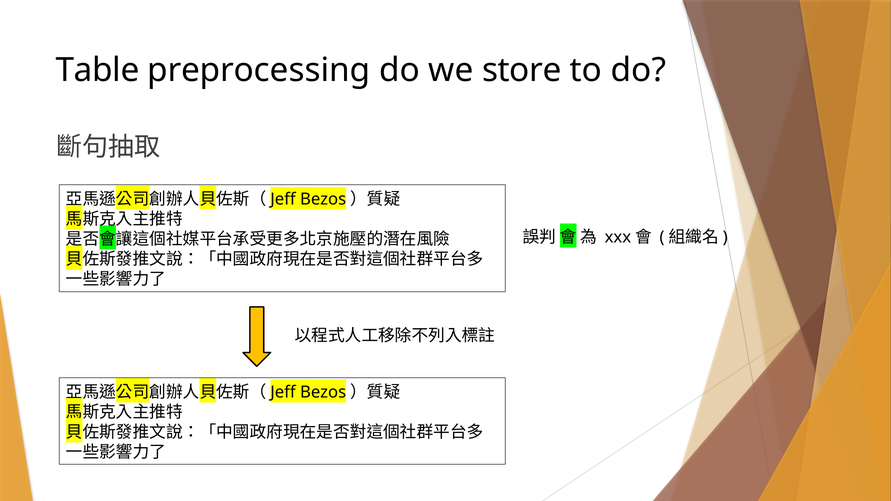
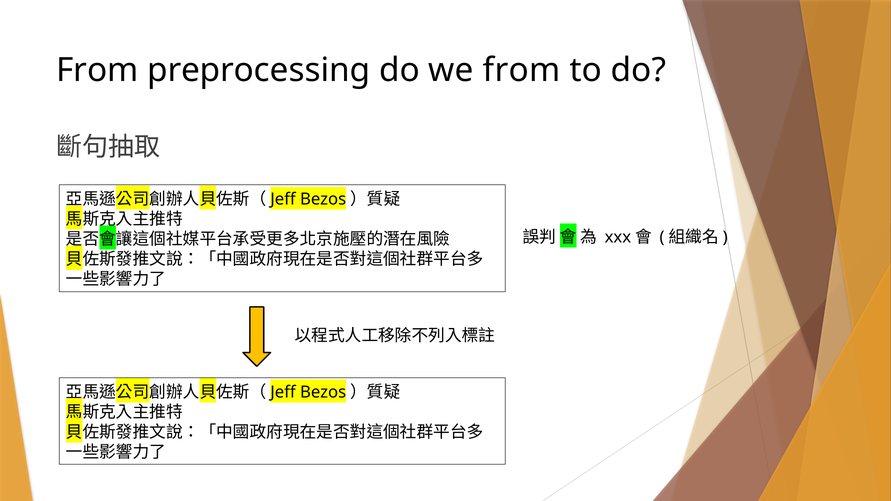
Table: Table -> From (97, 70)
we store: store -> from (522, 70)
